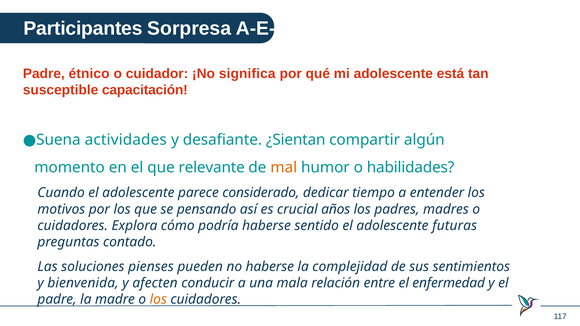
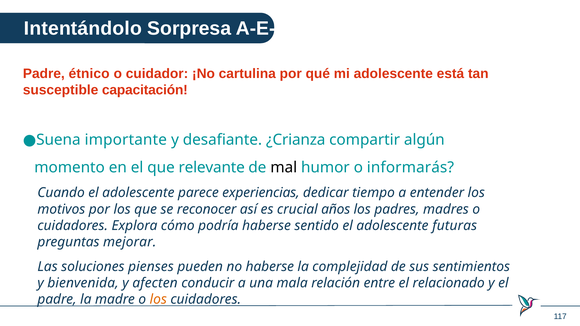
Participantes: Participantes -> Intentándolo (83, 28)
significa: significa -> cartulina (247, 74)
actividades: actividades -> importante (126, 140)
¿Sientan: ¿Sientan -> ¿Crianza (296, 140)
mal colour: orange -> black (284, 168)
habilidades: habilidades -> informarás (410, 168)
considerado: considerado -> experiencias (261, 193)
pensando: pensando -> reconocer (207, 209)
contado: contado -> mejorar (130, 242)
enfermedad: enfermedad -> relacionado (449, 283)
